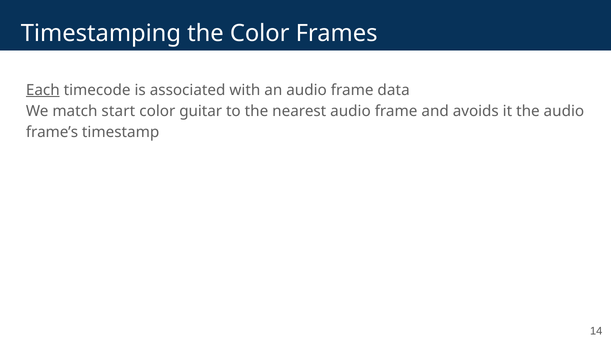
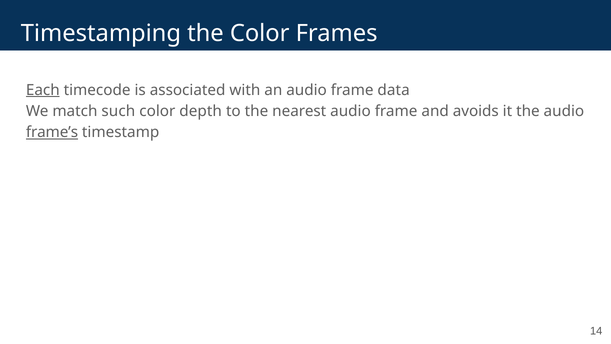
start: start -> such (118, 111)
guitar: guitar -> depth (201, 111)
frame’s underline: none -> present (52, 132)
